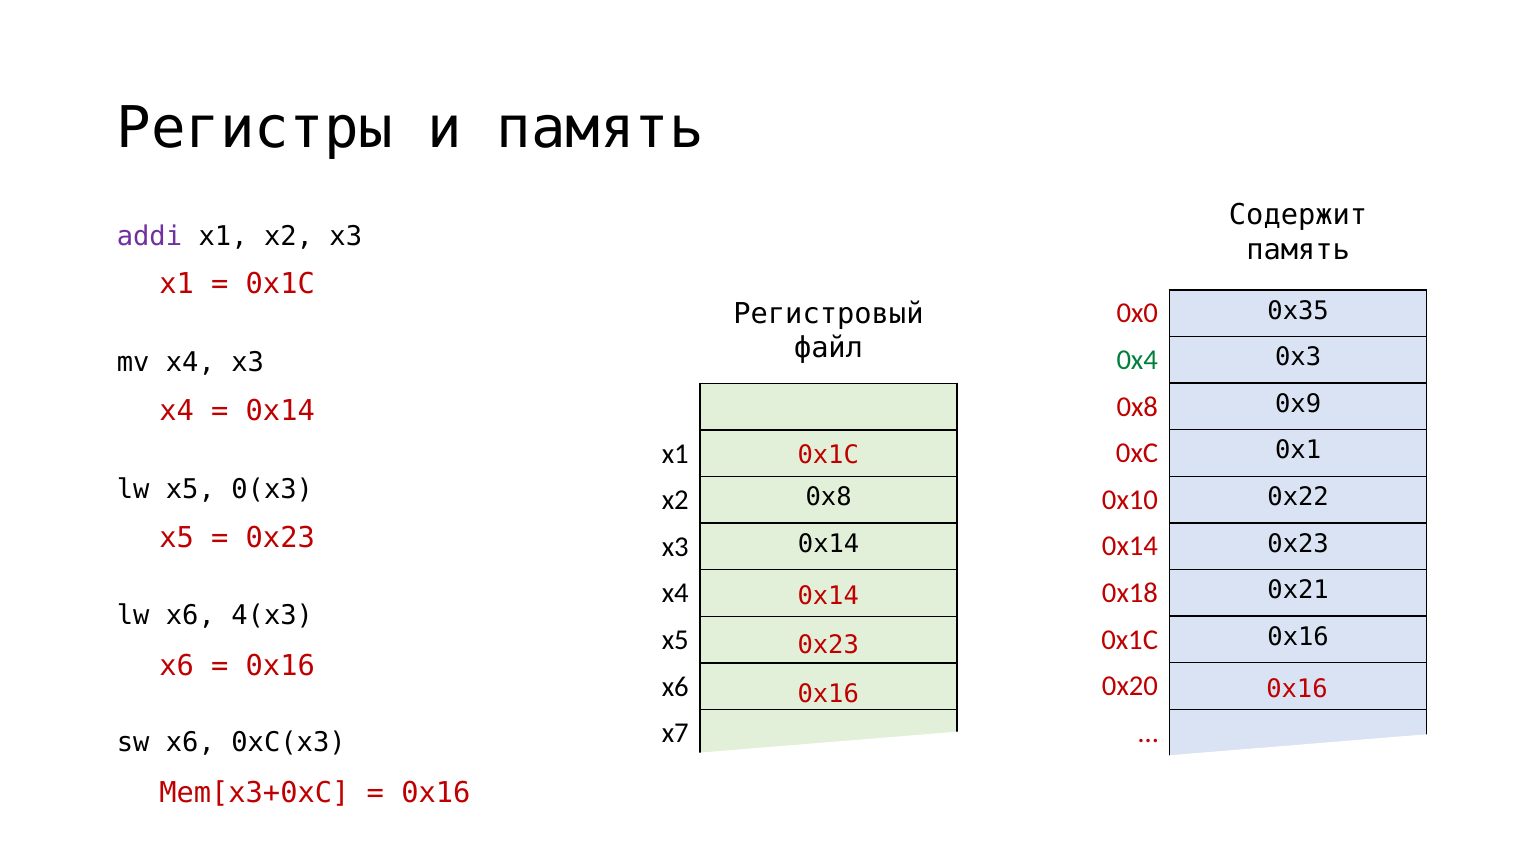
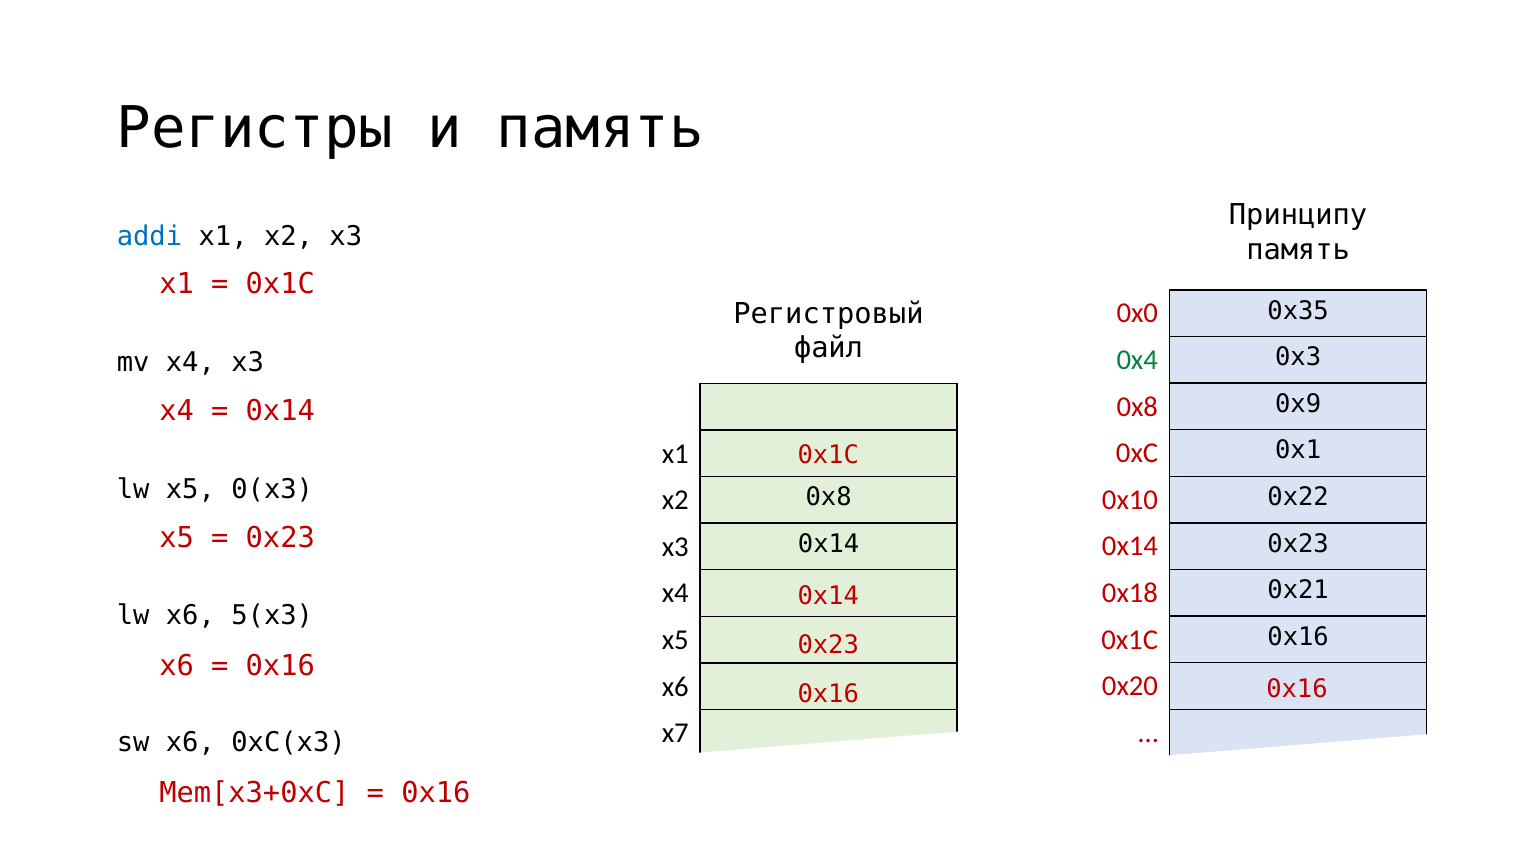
Содержит: Содержит -> Принципу (1298, 215)
addi colour: purple -> blue (149, 236)
4(x3: 4(x3 -> 5(x3 (272, 616)
